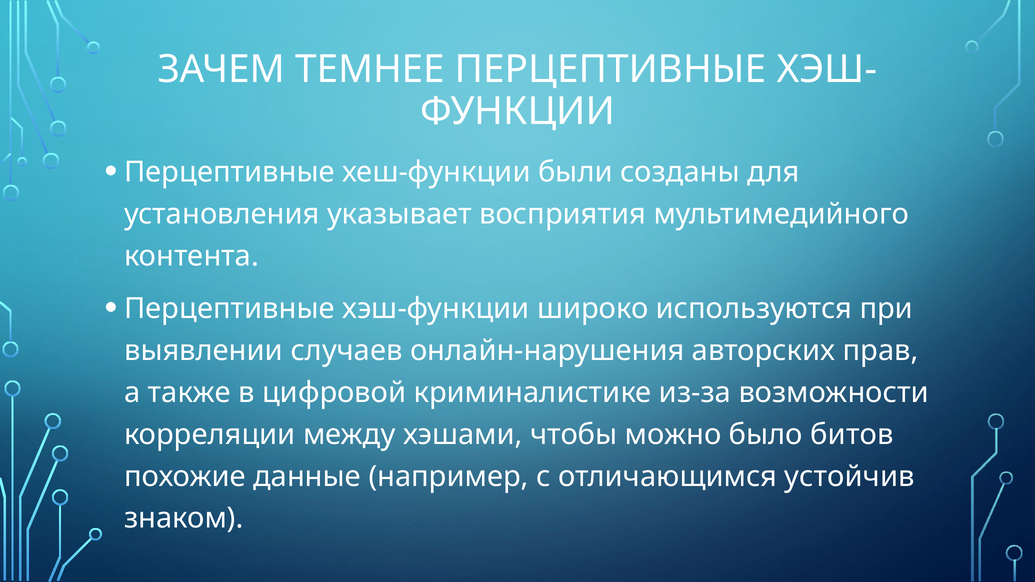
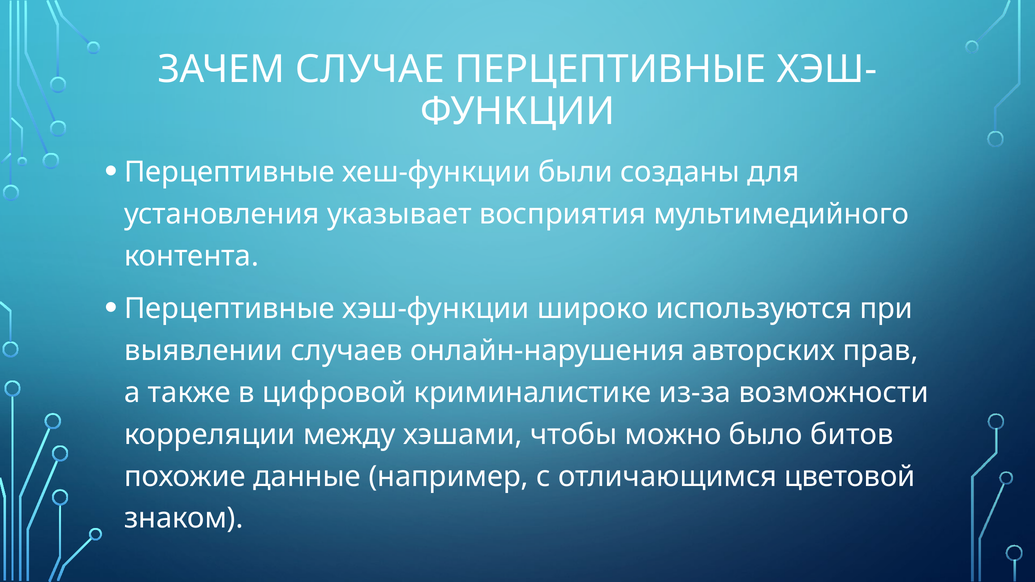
ТЕМНЕЕ: ТЕМНЕЕ -> СЛУЧАЕ (370, 69)
устойчив: устойчив -> цветовой (850, 477)
